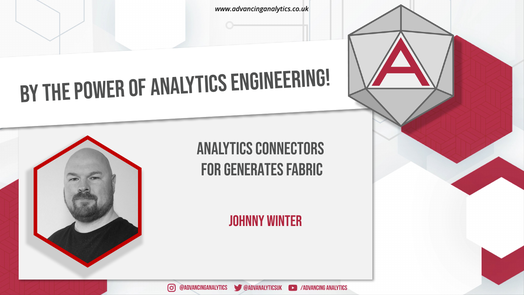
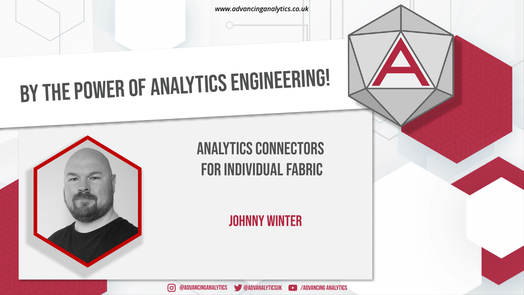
GENERATES: GENERATES -> INDIVIDUAL (254, 170)
